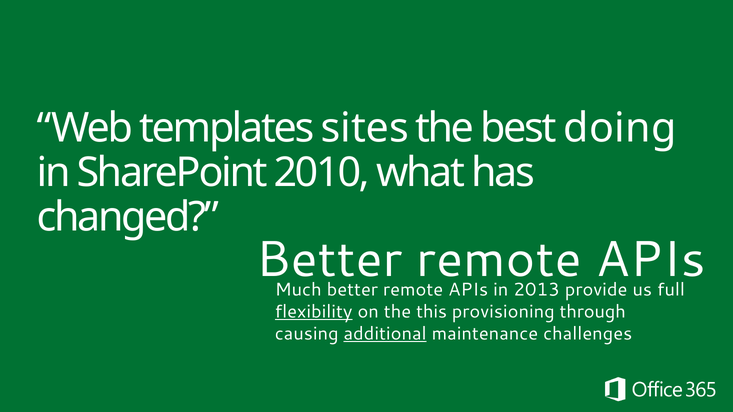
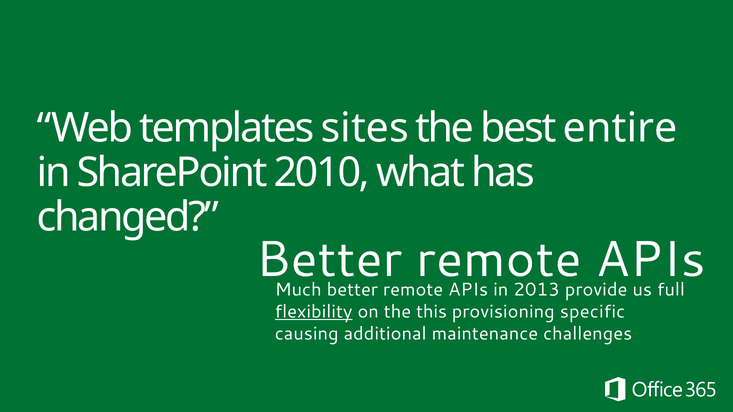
doing: doing -> entire (620, 129)
through: through -> specific (593, 312)
additional underline: present -> none (385, 334)
